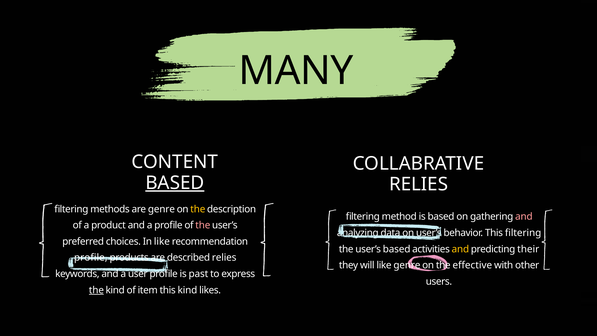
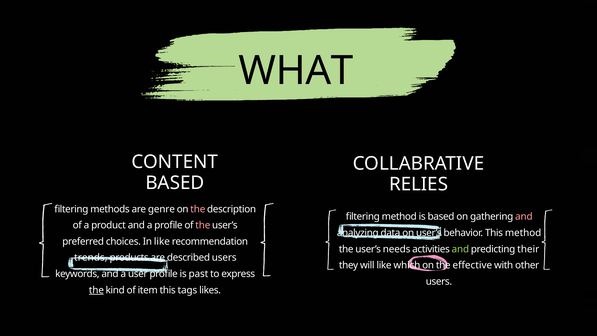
MANY: MANY -> WHAT (296, 71)
BASED underline: present -> none (175, 183)
the colour: yellow -> pink (198, 209)
This filtering: filtering -> method (523, 233)
user’s based: based -> needs (397, 249)
and colour: yellow -> light green (460, 249)
profile: profile -> trends (91, 258)
described relies: relies -> users (224, 258)
like genre: genre -> which (407, 265)
this kind: kind -> tags (187, 290)
